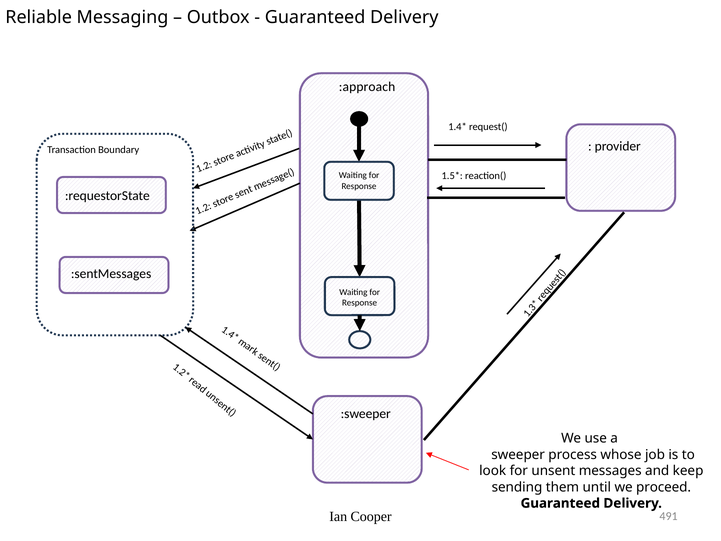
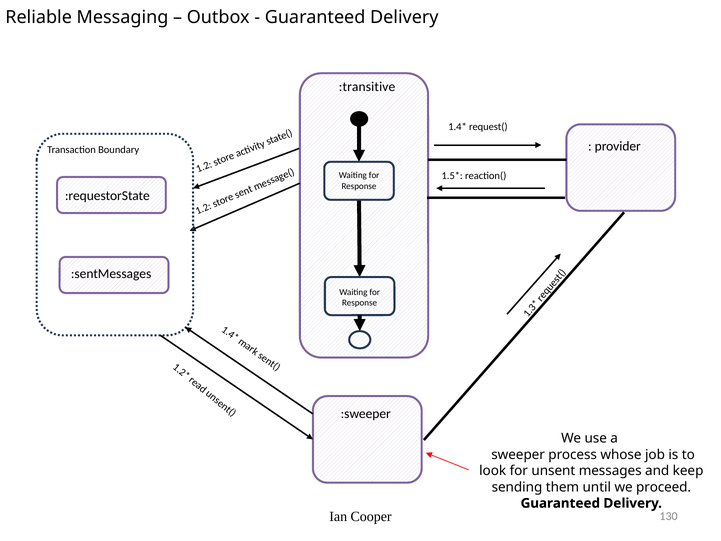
:approach: :approach -> :transitive (367, 87)
491: 491 -> 130 (669, 516)
